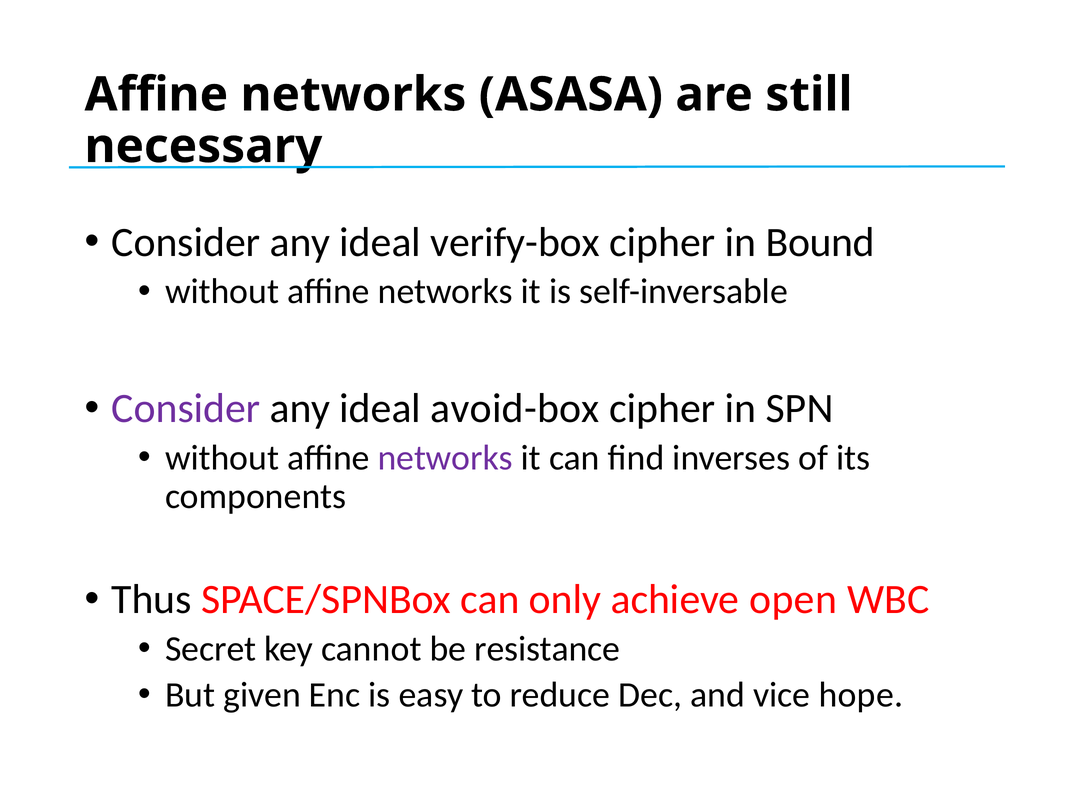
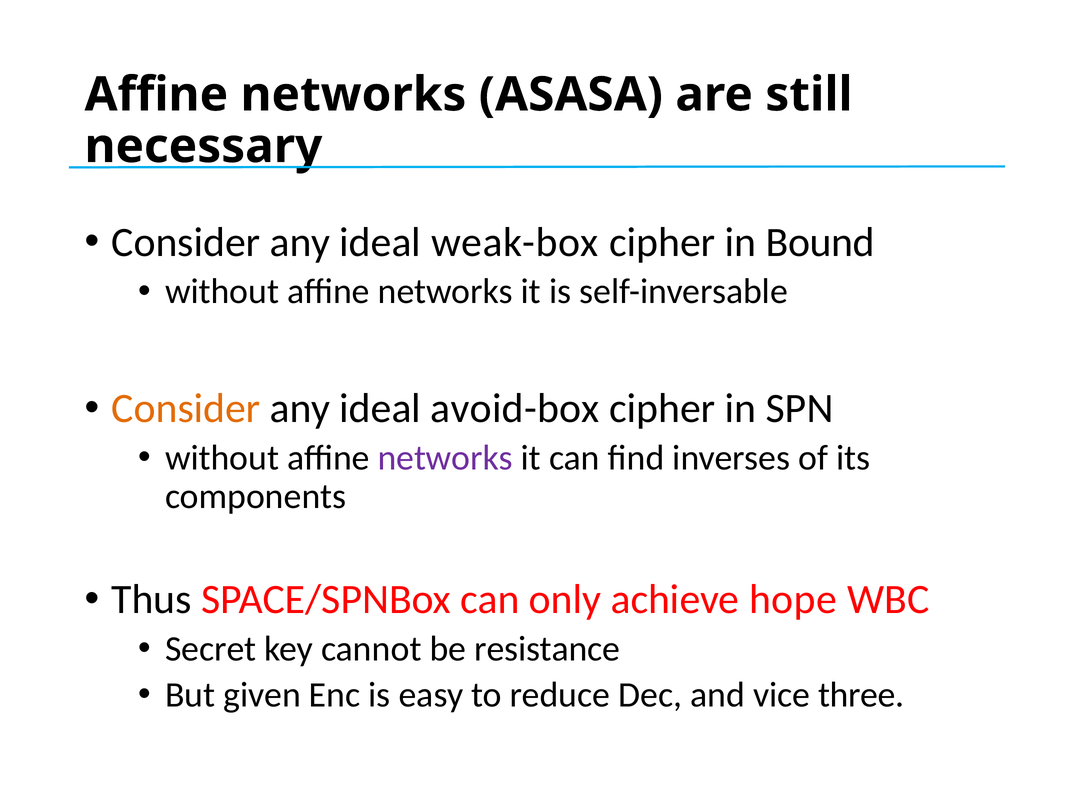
verify-box: verify-box -> weak-box (515, 242)
Consider colour: purple -> orange (186, 408)
open: open -> hope (793, 599)
hope: hope -> three (861, 695)
